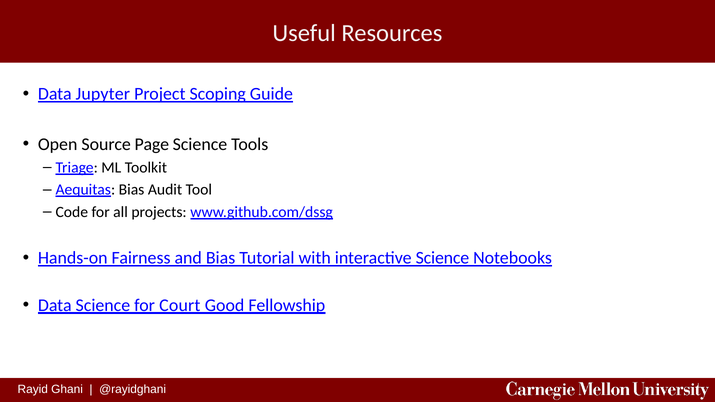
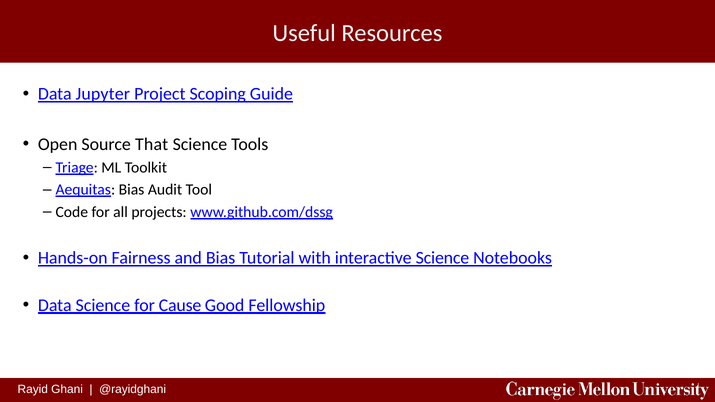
Page: Page -> That (152, 144)
Court: Court -> Cause (180, 305)
